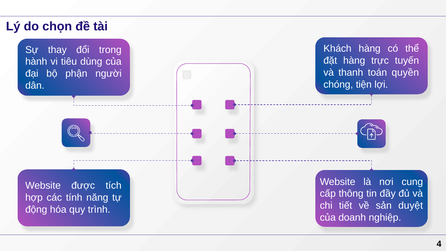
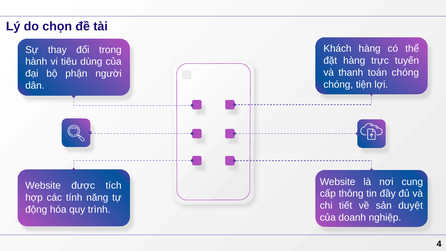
toán quyền: quyền -> chóng (405, 72)
